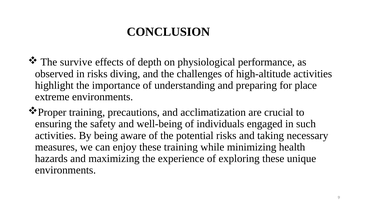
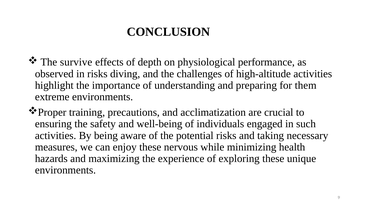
place: place -> them (306, 85)
these training: training -> nervous (181, 147)
